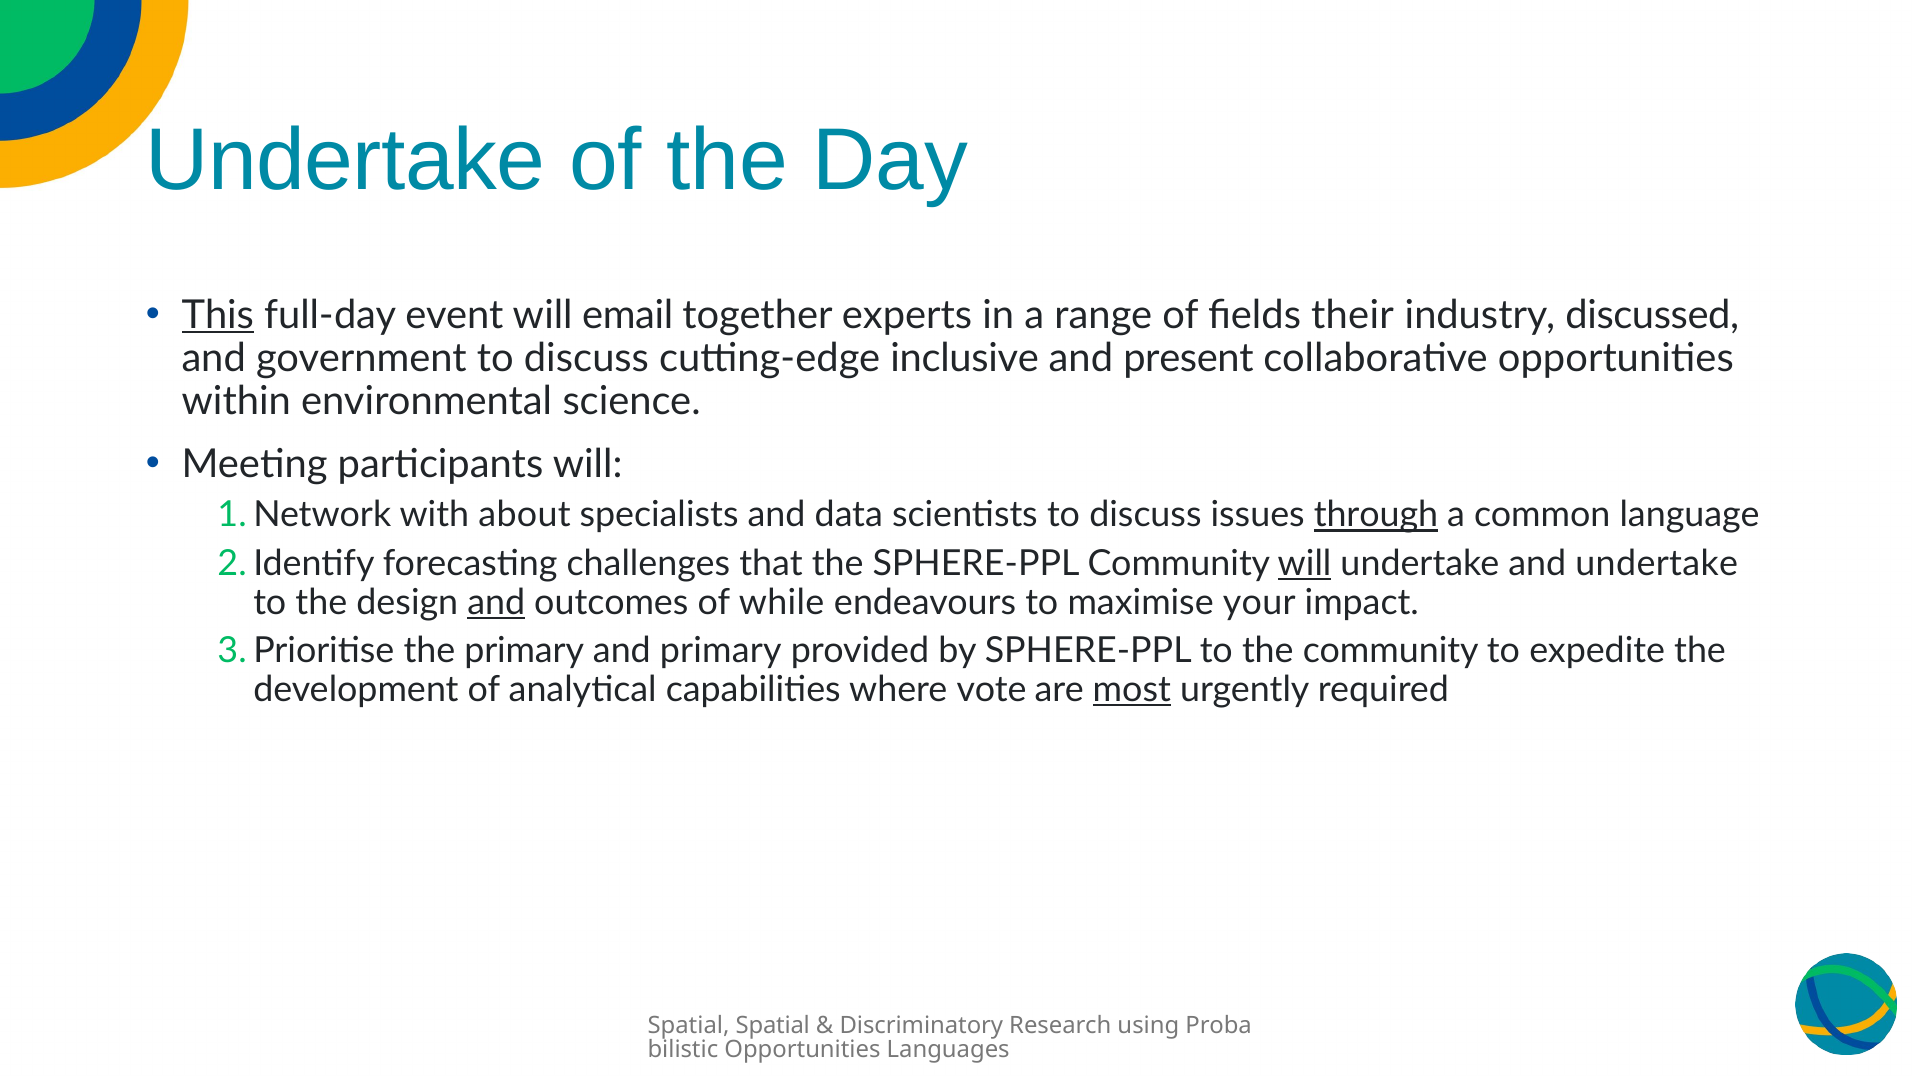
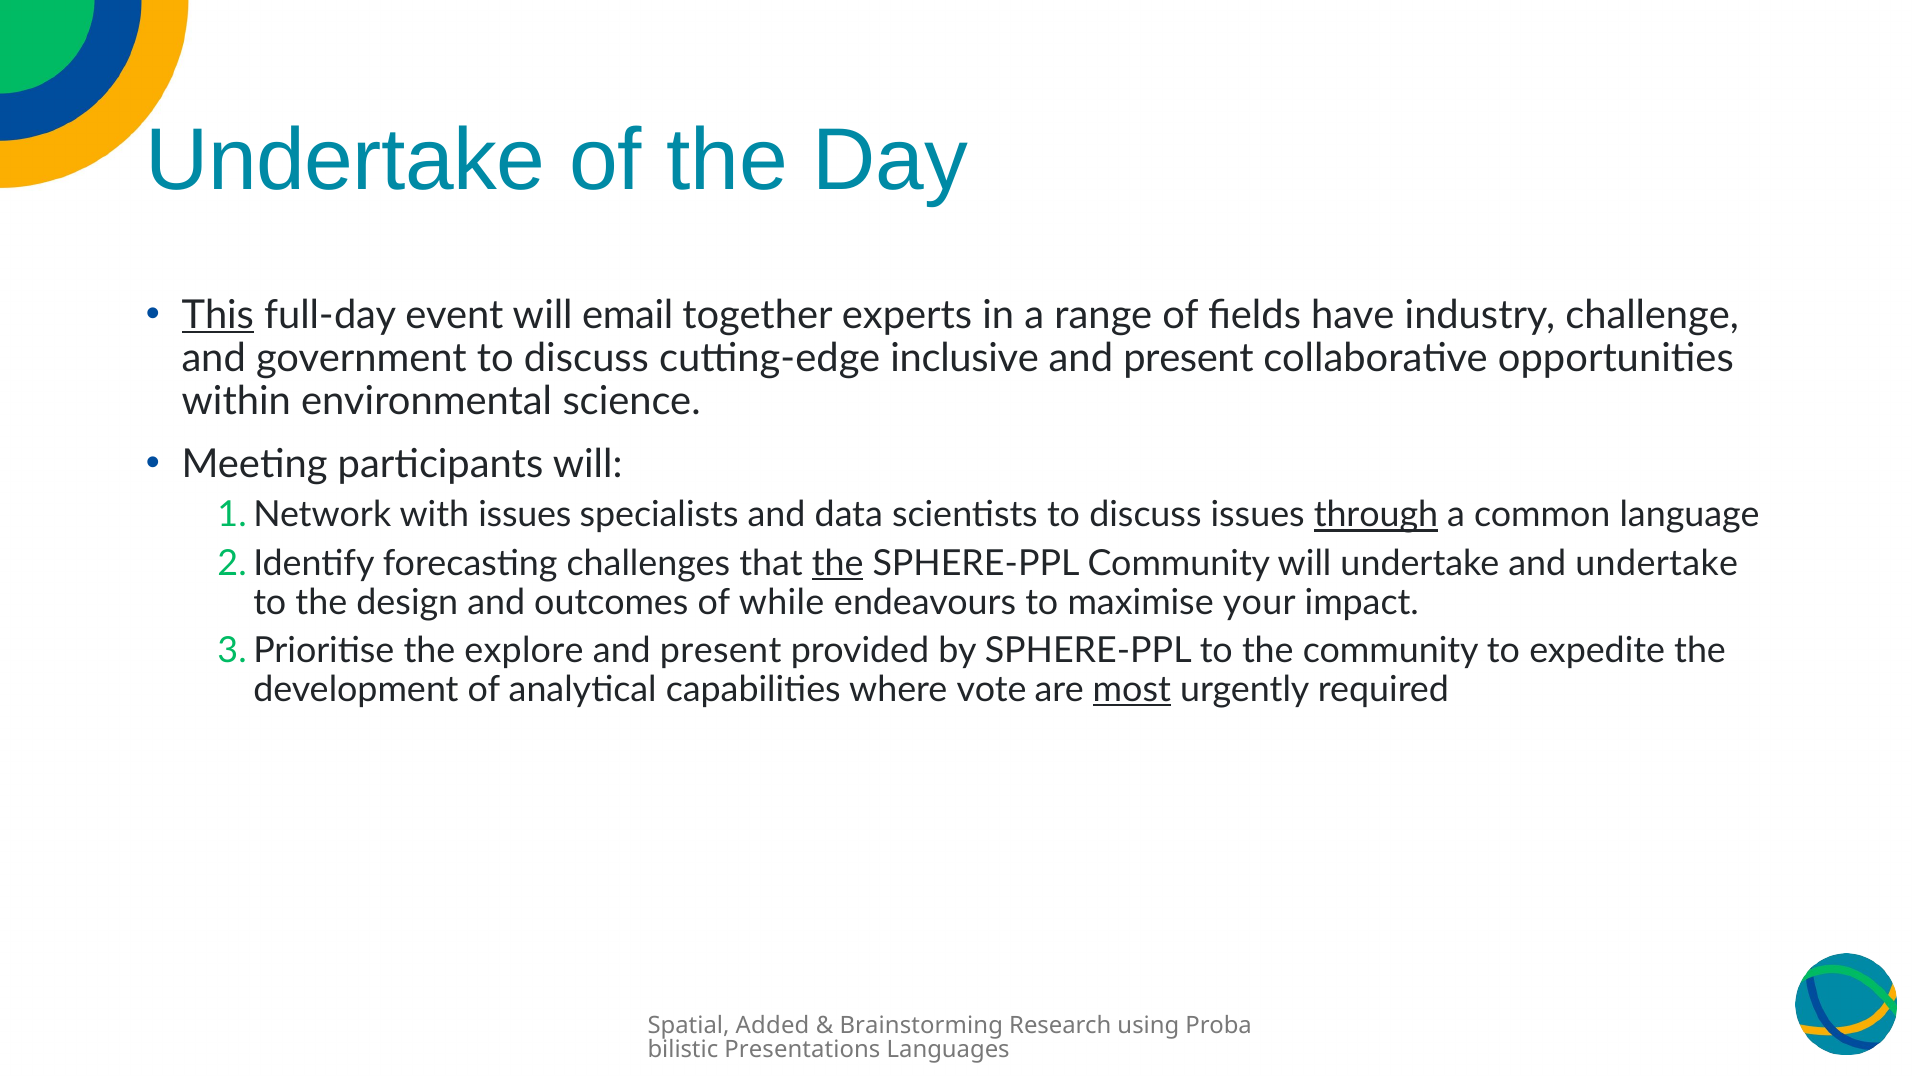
their: their -> have (1353, 315)
discussed: discussed -> challenge (1652, 315)
with about: about -> issues (525, 515)
the underline: none -> present (838, 563)
will underline: present -> none (1305, 563)
and underline: present -> none (496, 602)
the primary: primary -> explore (524, 651)
primary: primary -> present (721, 651)
Spatial Spatial: Spatial -> Added (773, 1025)
Discriminatory: Discriminatory -> Brainstorming (921, 1025)
Opportunities: Opportunities -> Presentations (802, 1049)
